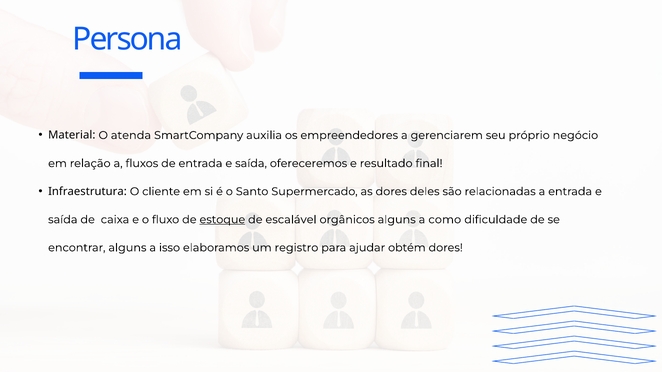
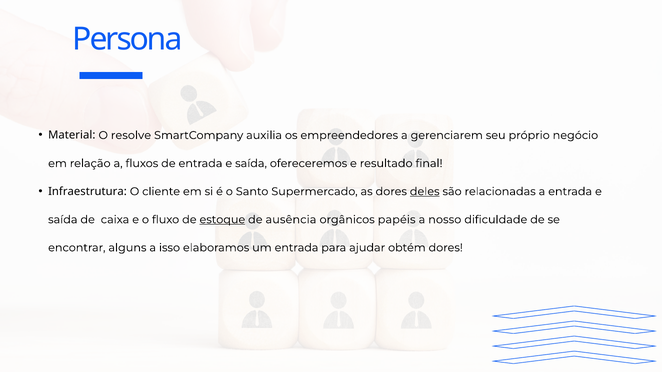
atenda: atenda -> resolve (131, 135)
deles underline: none -> present (425, 192)
escalável: escalável -> ausência (291, 220)
orgânicos alguns: alguns -> papéis (397, 220)
como: como -> nosso (445, 220)
um registro: registro -> entrada (297, 248)
